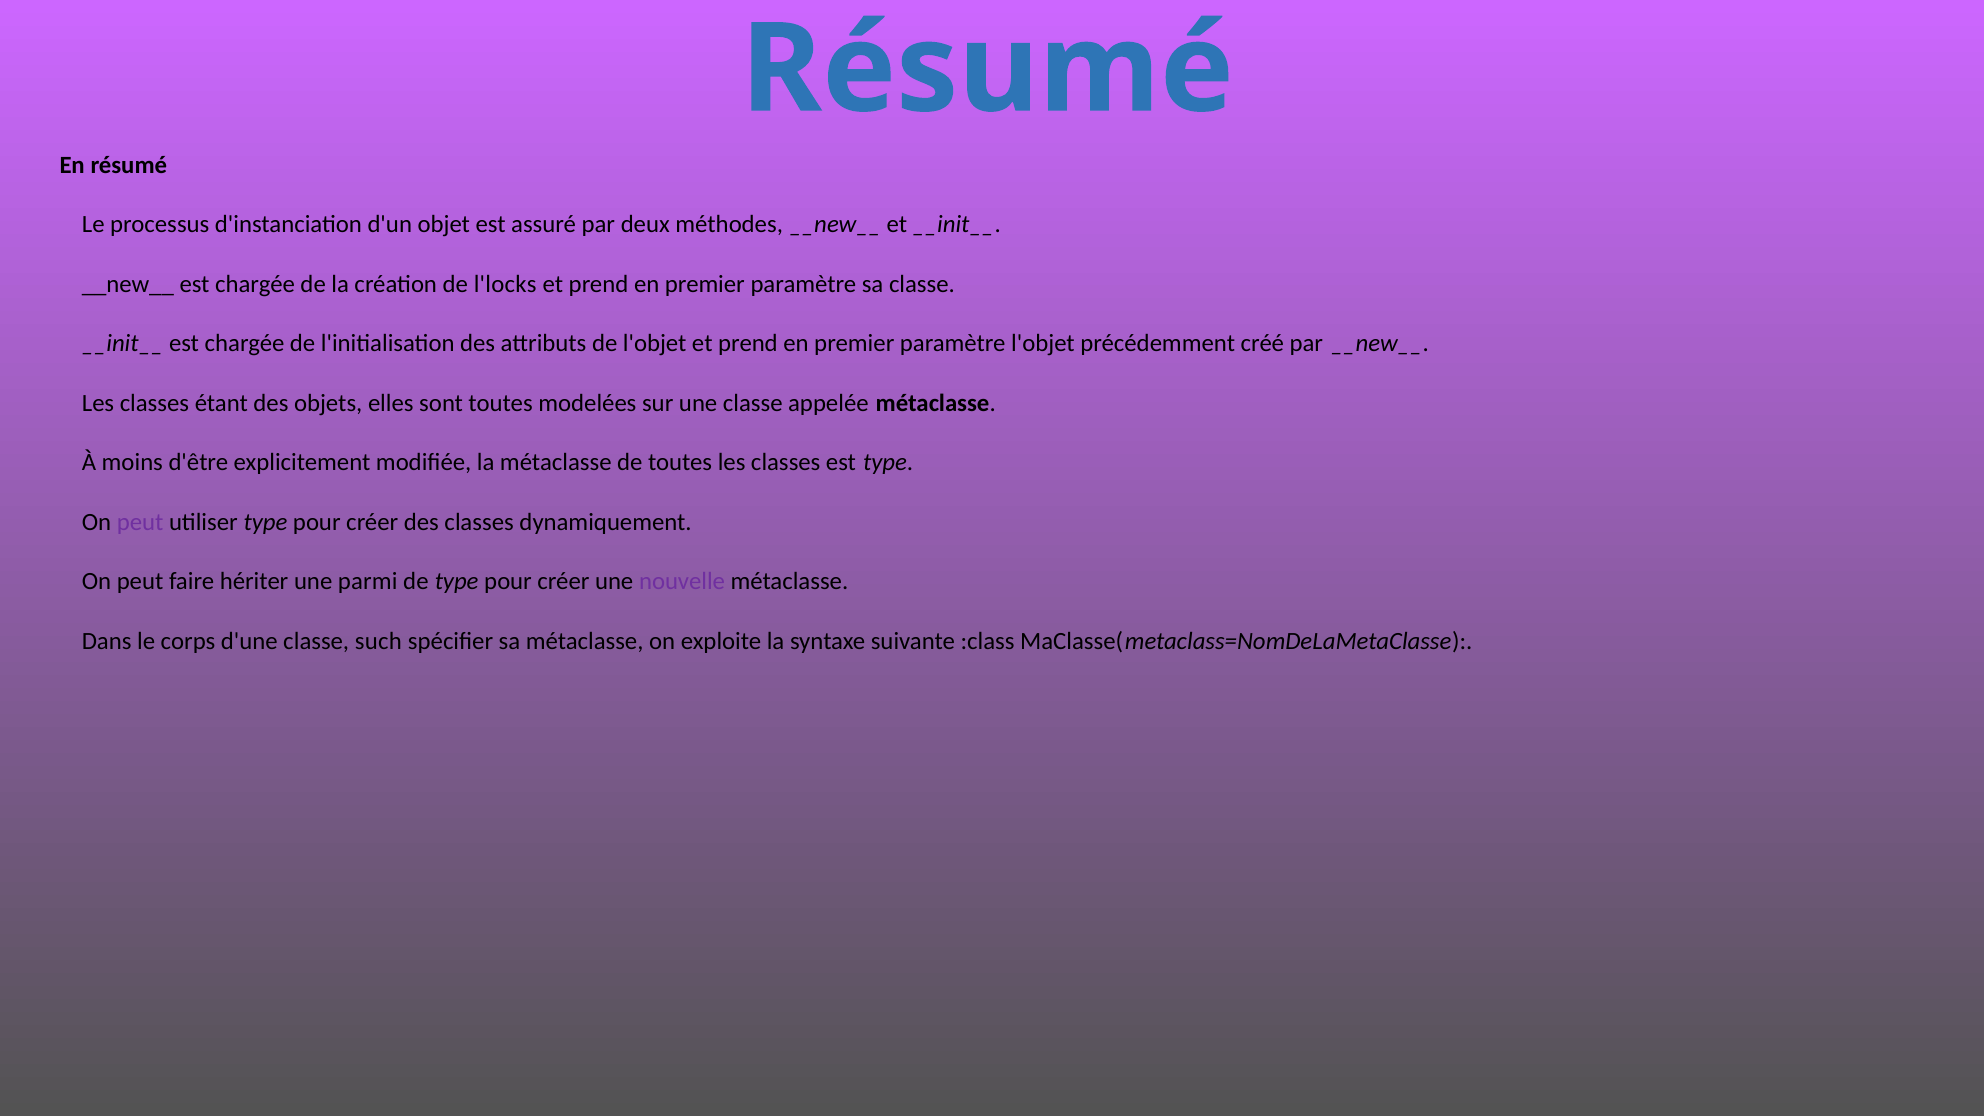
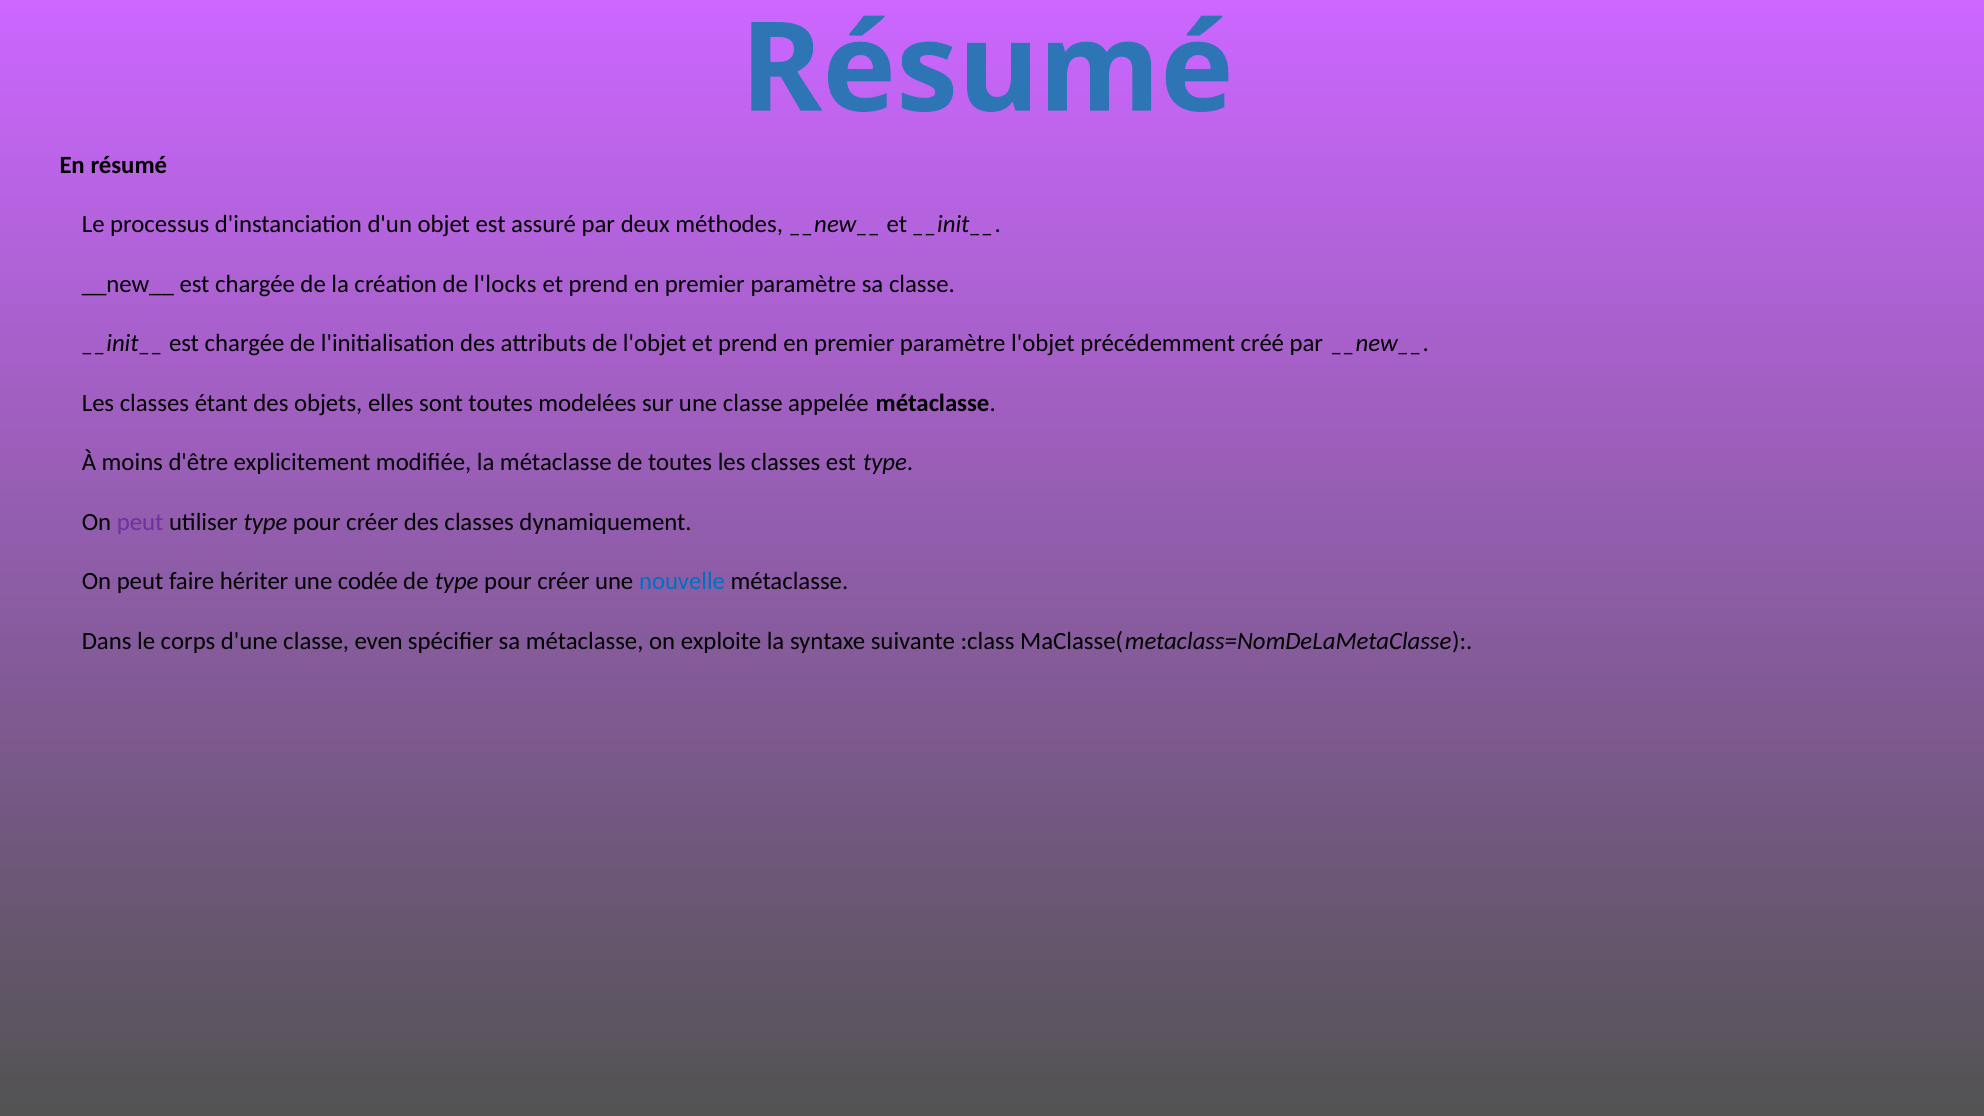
parmi: parmi -> codée (368, 582)
nouvelle colour: purple -> blue (682, 582)
such: such -> even (379, 641)
